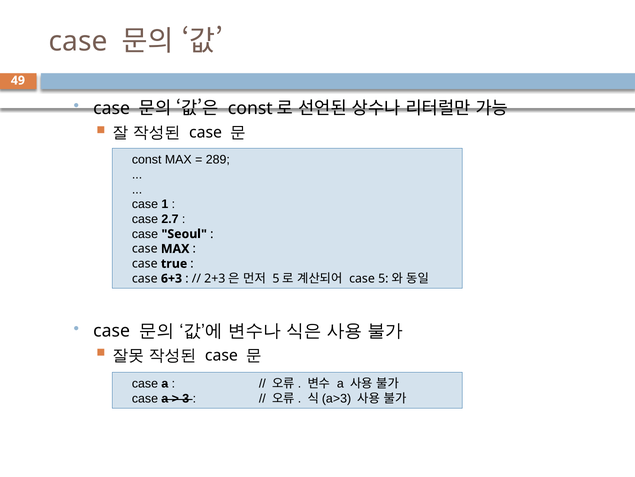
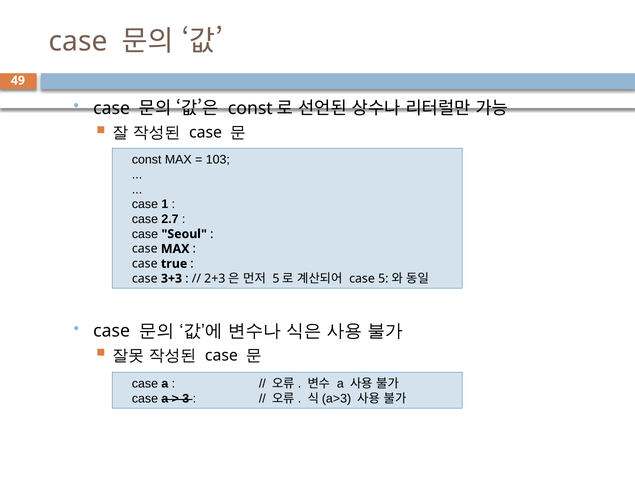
289: 289 -> 103 (218, 160)
6+3: 6+3 -> 3+3 (172, 278)
